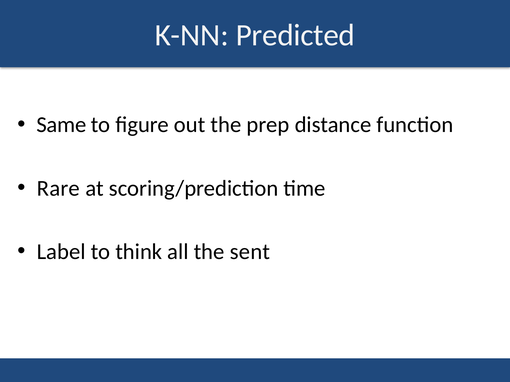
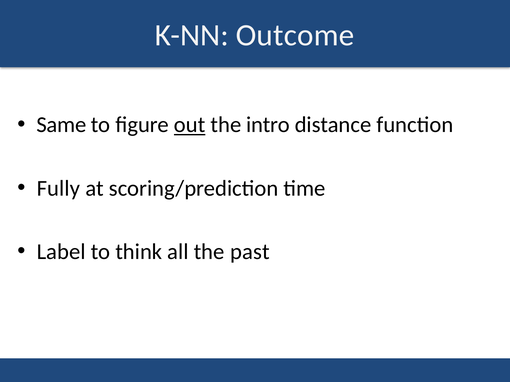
Predicted: Predicted -> Outcome (295, 35)
out underline: none -> present (190, 125)
prep: prep -> intro (268, 125)
Rare: Rare -> Fully (58, 188)
sent: sent -> past (250, 252)
